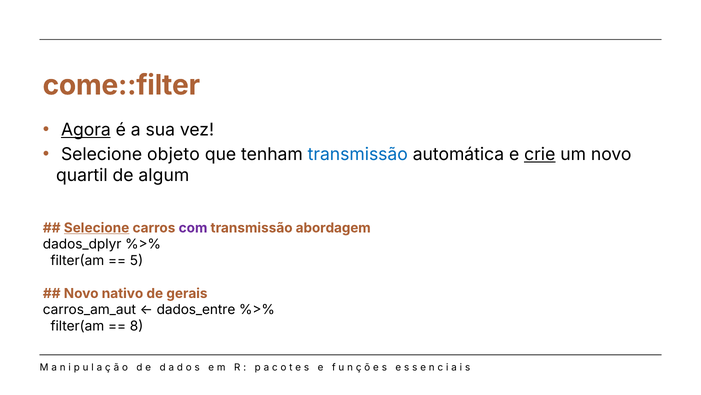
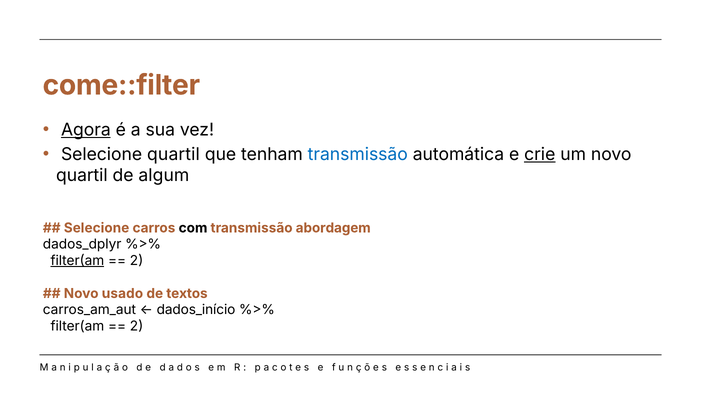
Selecione objeto: objeto -> quartil (173, 154)
Selecione underline: present -> none (97, 227)
com colour: purple -> black (193, 227)
filter(am underline: none -> present (77, 260)
5: 5 -> 2 (137, 260)
nativo: nativo -> usado (122, 293)
gerais: gerais -> textos (187, 293)
dados_entre: dados_entre -> dados_início (196, 309)
8: 8 -> 2 (137, 326)
